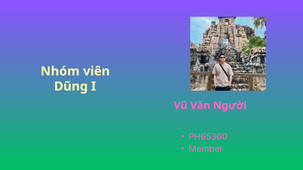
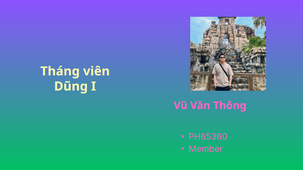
Nhóm: Nhóm -> Tháng (60, 71)
Người: Người -> Thông (230, 106)
